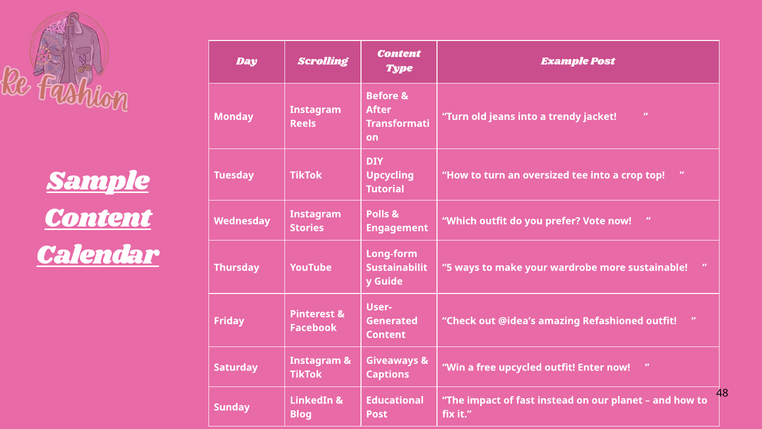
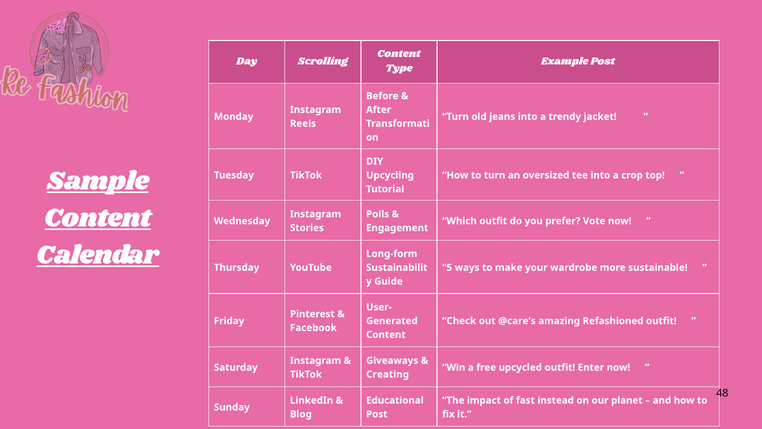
@idea’s: @idea’s -> @care’s (517, 321)
Captions: Captions -> Creating (388, 374)
